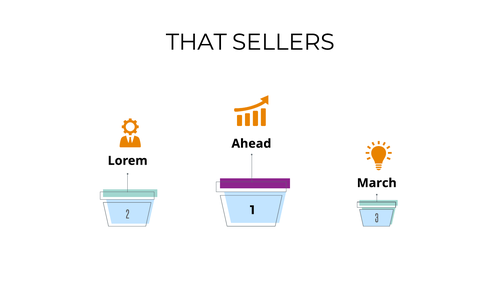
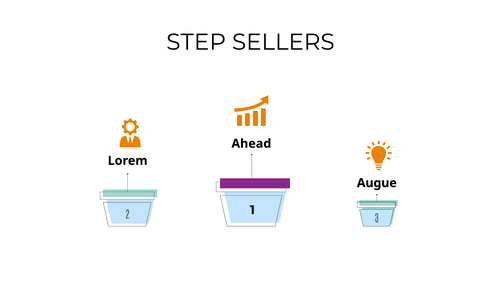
THAT: THAT -> STEP (196, 42)
March: March -> Augue (377, 183)
